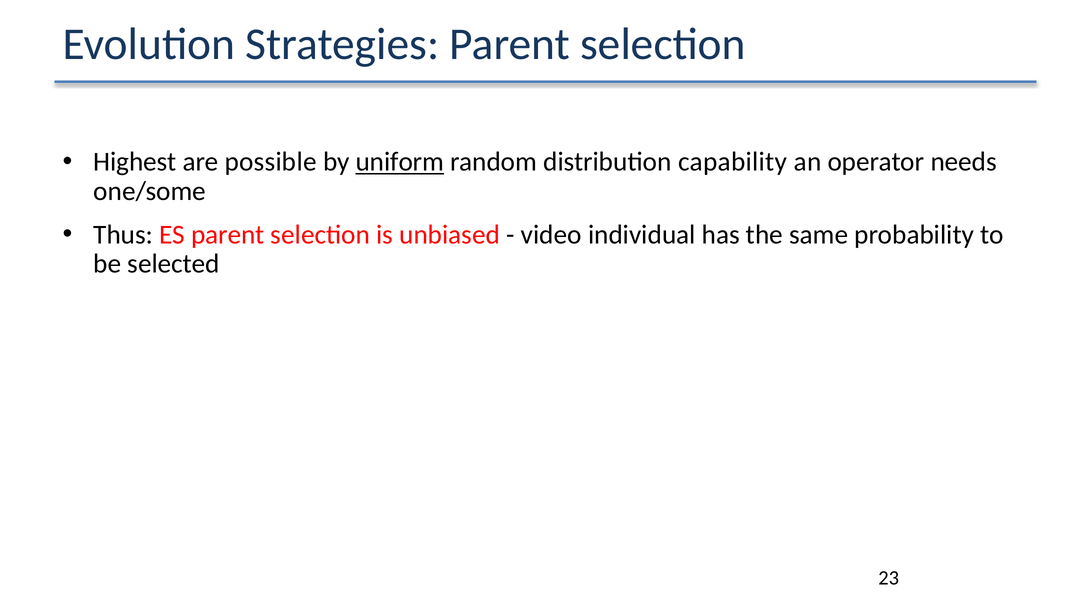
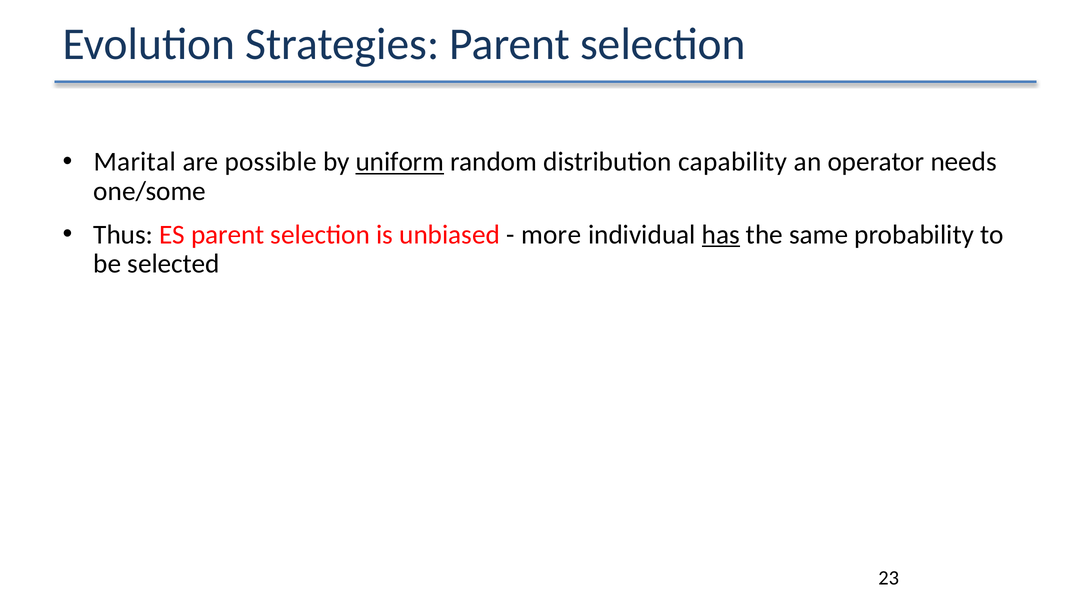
Highest: Highest -> Marital (135, 162)
video: video -> more (551, 234)
has underline: none -> present (721, 234)
